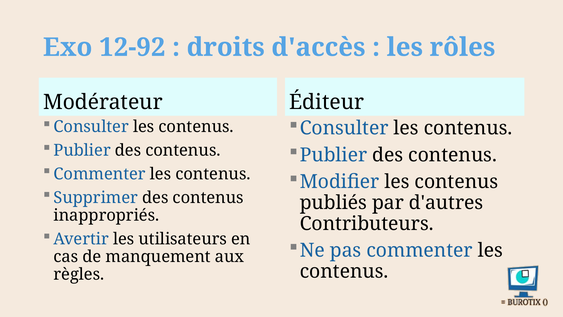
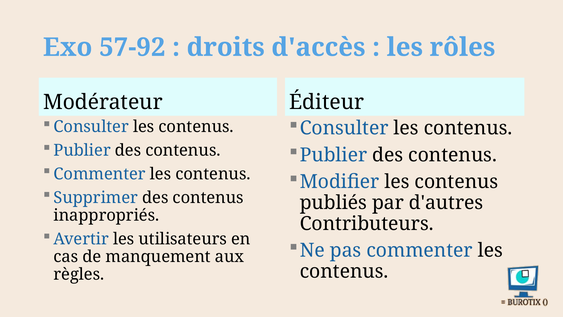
12-92: 12-92 -> 57-92 (132, 47)
